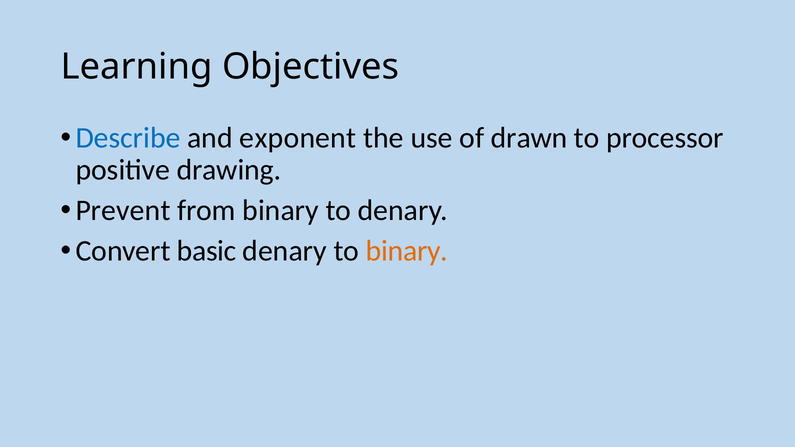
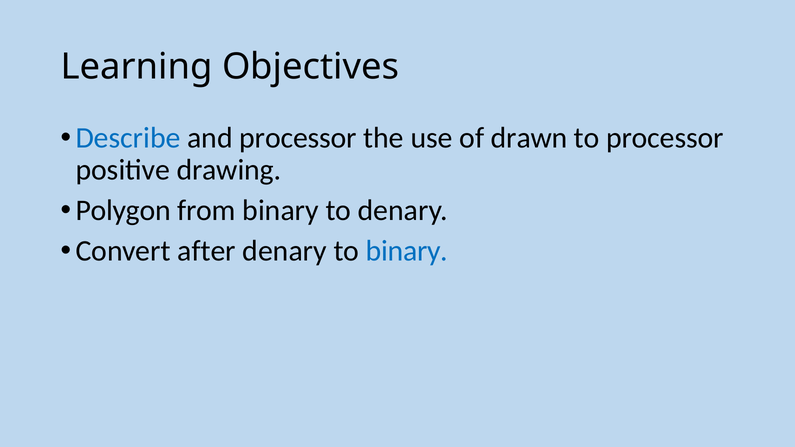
and exponent: exponent -> processor (298, 138)
Prevent: Prevent -> Polygon (123, 211)
basic: basic -> after (207, 251)
binary colour: orange -> blue (407, 251)
